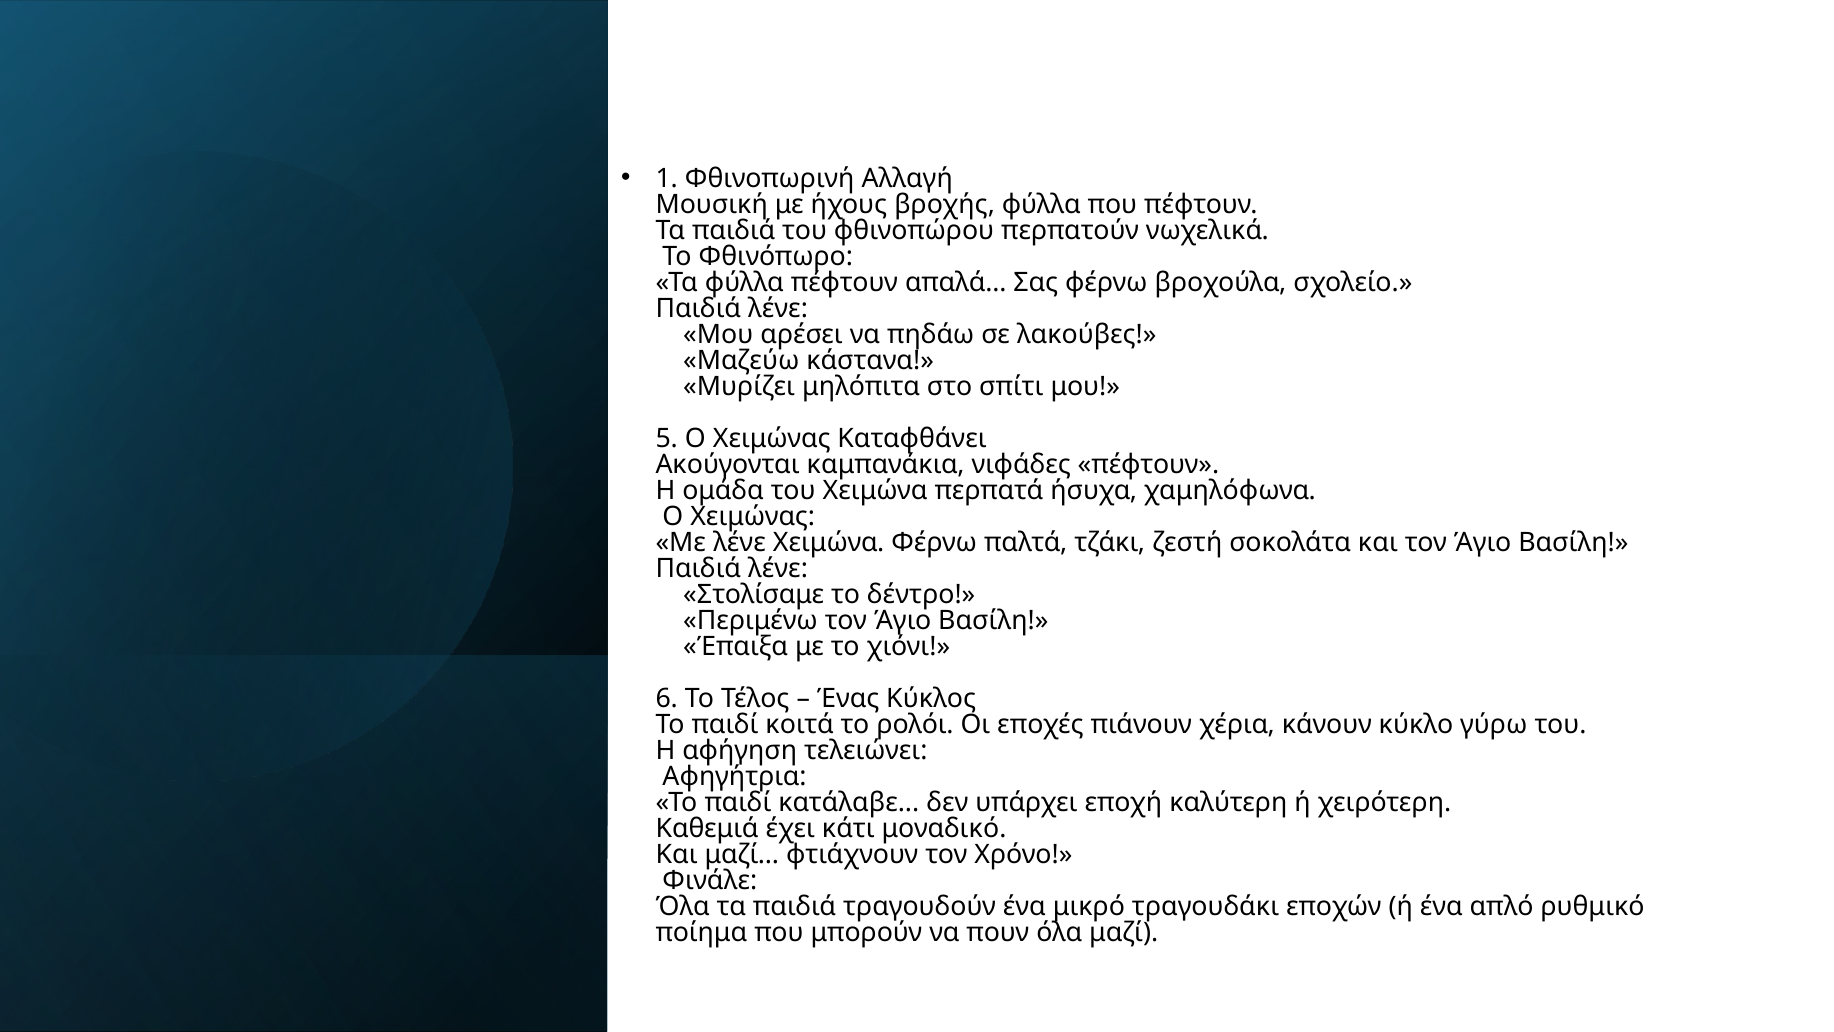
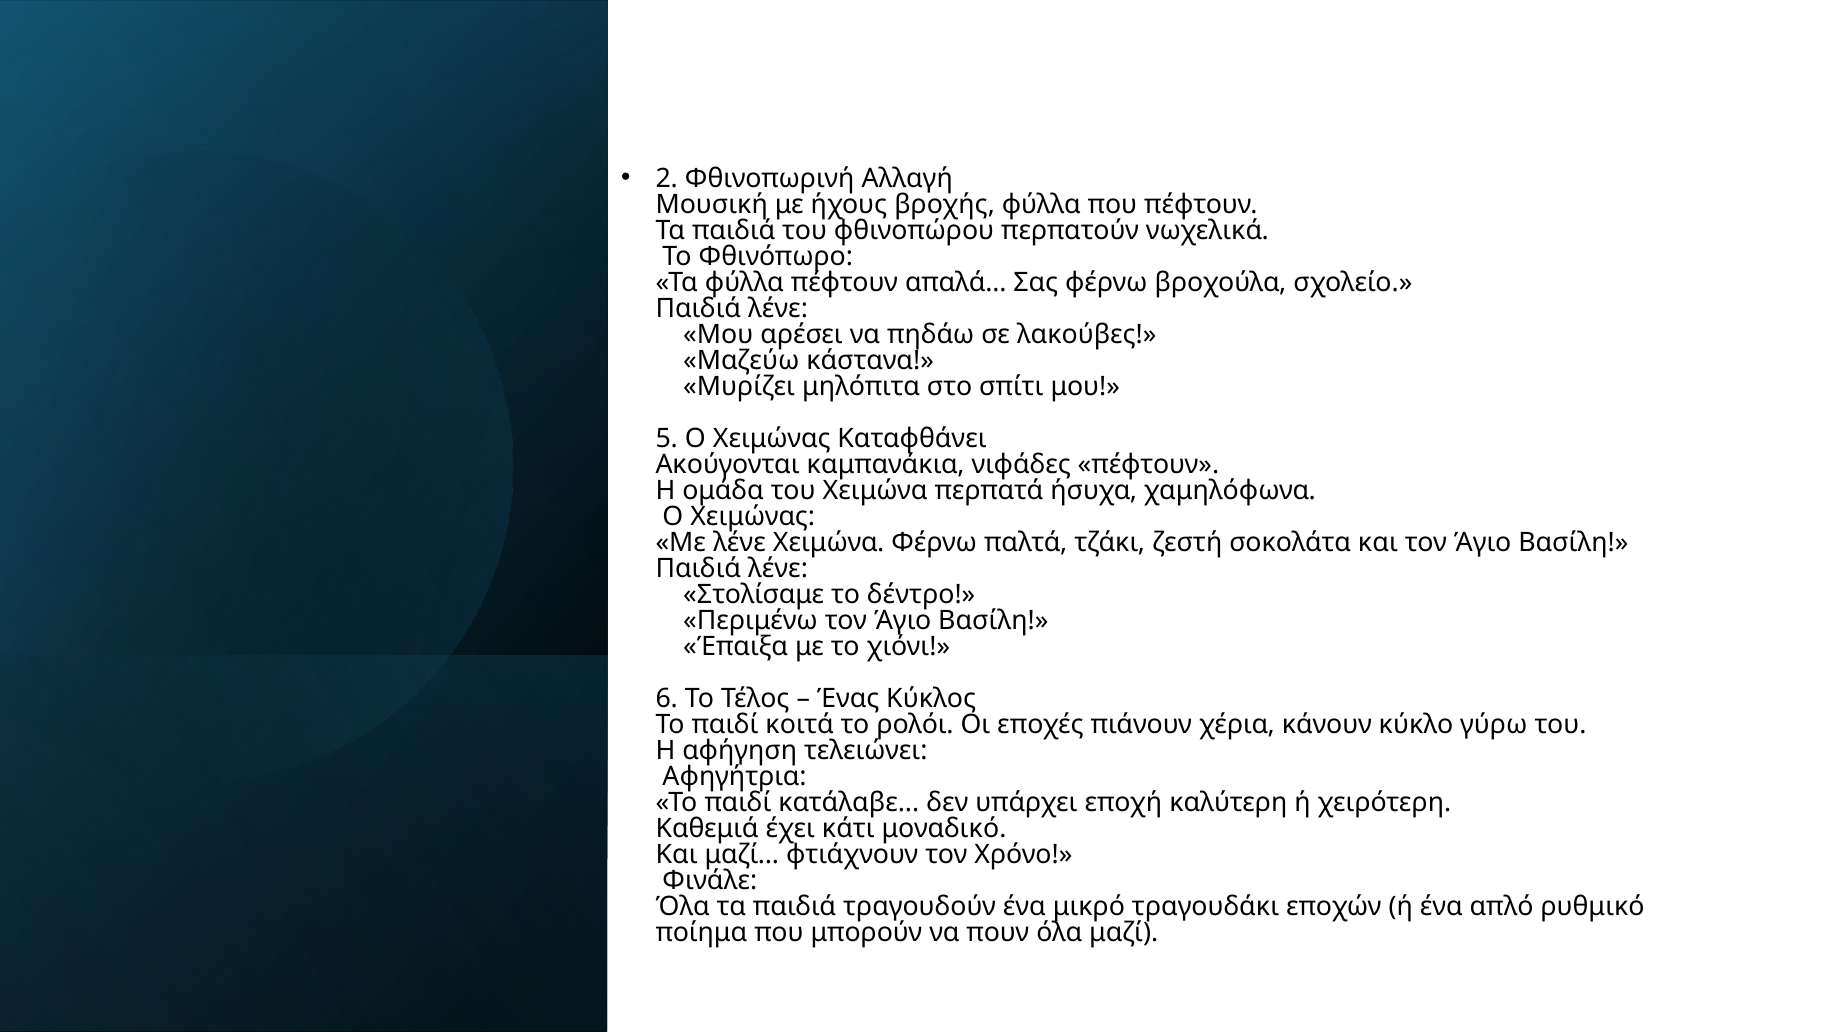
1: 1 -> 2 (667, 178)
